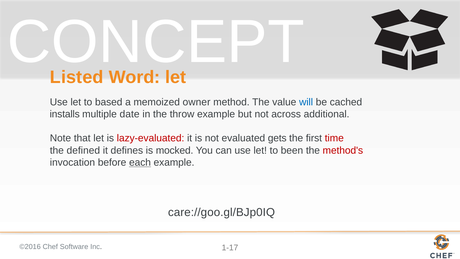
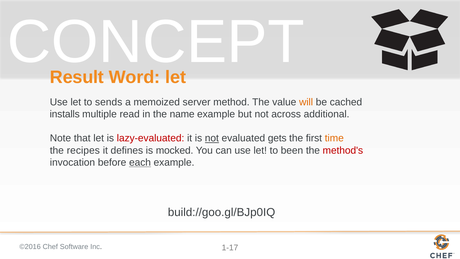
Listed: Listed -> Result (77, 77)
based: based -> sends (109, 102)
owner: owner -> server (197, 102)
will colour: blue -> orange (306, 102)
date: date -> read (130, 114)
throw: throw -> name (182, 114)
not underline: none -> present (212, 138)
time colour: red -> orange (334, 138)
defined: defined -> recipes (83, 150)
care://goo.gl/BJp0IQ: care://goo.gl/BJp0IQ -> build://goo.gl/BJp0IQ (222, 212)
